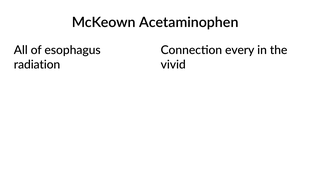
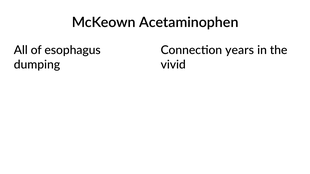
every: every -> years (240, 50)
radiation: radiation -> dumping (37, 65)
